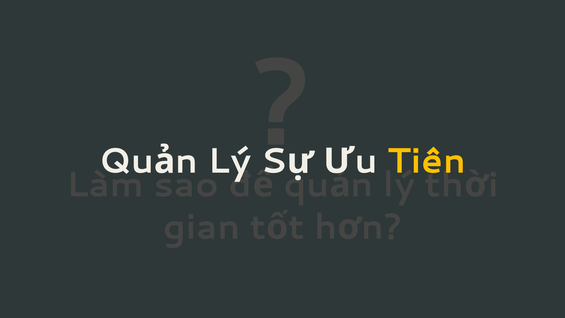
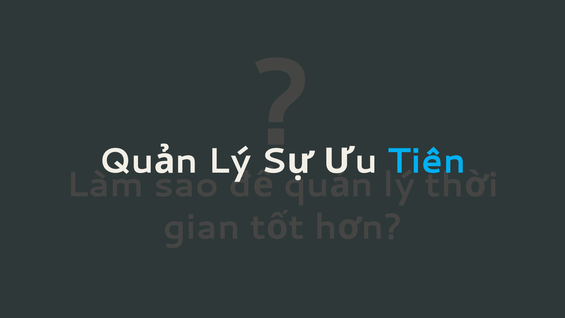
Tiên colour: yellow -> light blue (427, 161)
